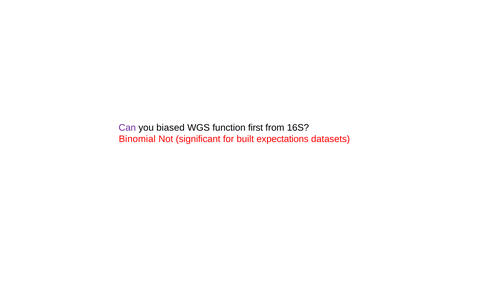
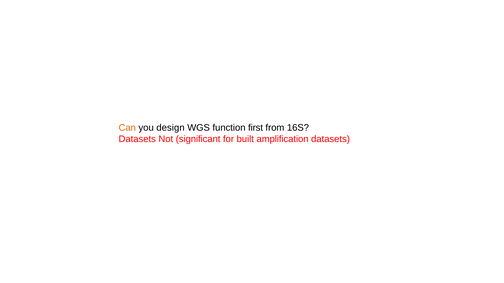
Can colour: purple -> orange (127, 128)
biased: biased -> design (170, 128)
Binomial: Binomial -> Datasets (137, 139)
expectations: expectations -> amplification (283, 139)
